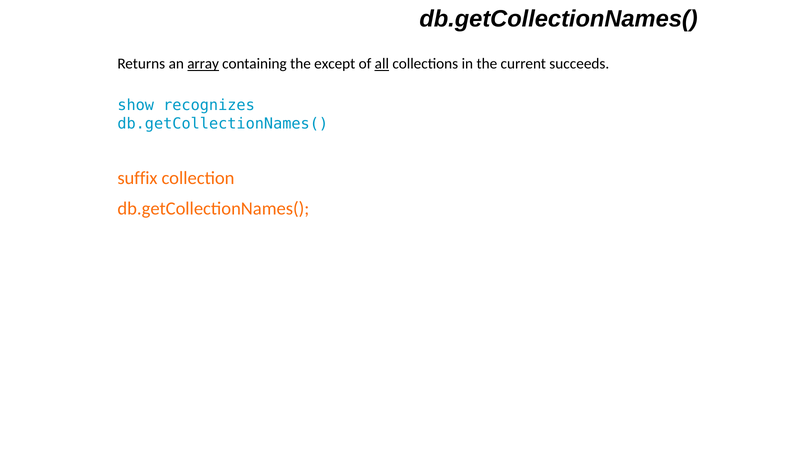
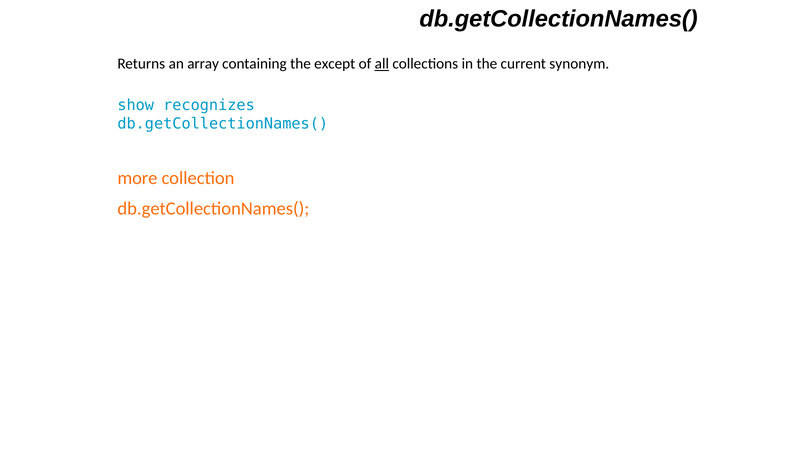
array underline: present -> none (203, 64)
succeeds: succeeds -> synonym (579, 64)
suffix: suffix -> more (137, 178)
